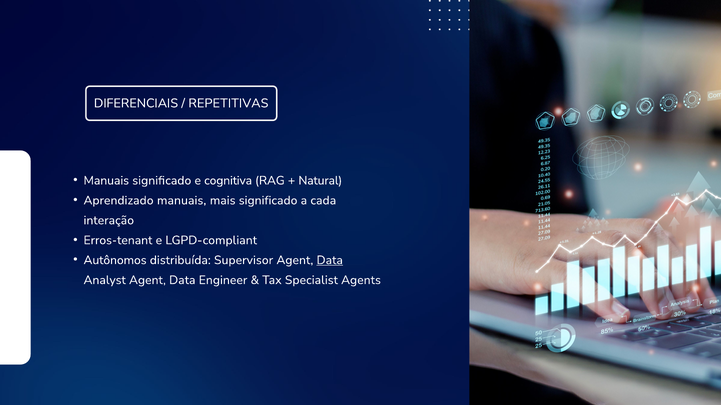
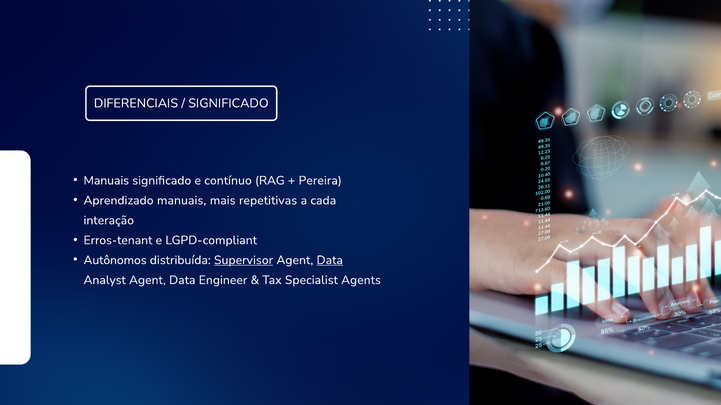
REPETITIVAS: REPETITIVAS -> SIGNIFICADO (228, 103)
cognitiva: cognitiva -> contínuo (228, 181)
Natural: Natural -> Pereira (320, 181)
mais significado: significado -> repetitivas (268, 201)
Supervisor underline: none -> present (244, 260)
